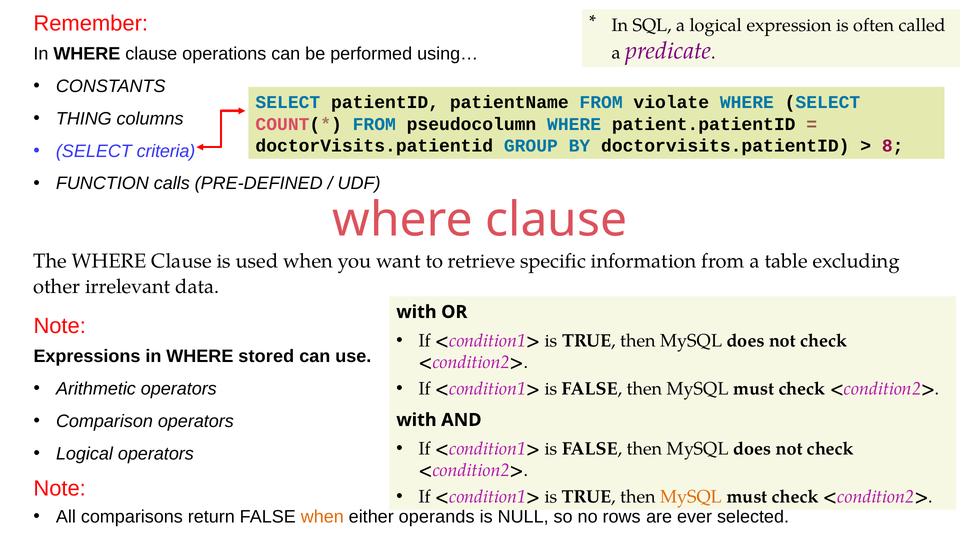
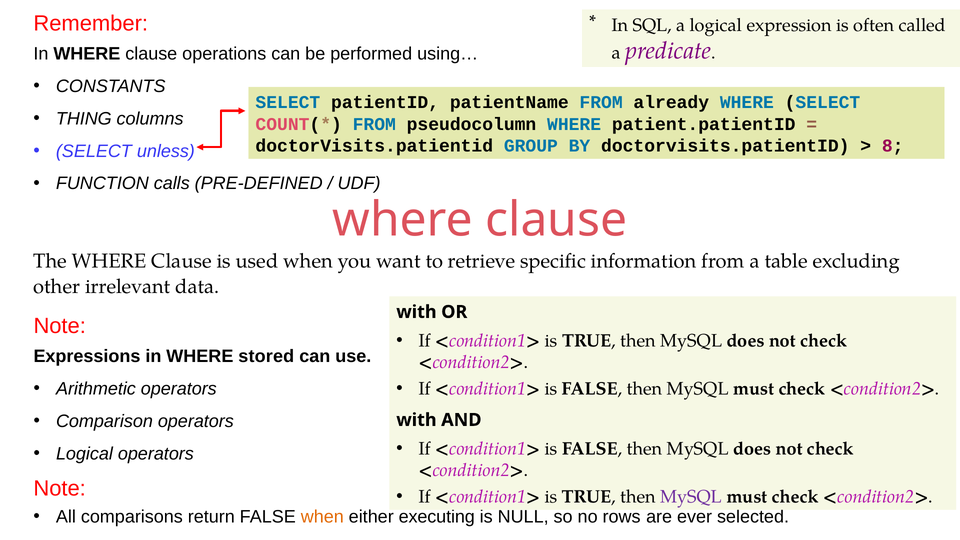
violate: violate -> already (671, 103)
criteria: criteria -> unless (166, 151)
MySQL colour: orange -> purple (691, 497)
operands: operands -> executing (437, 517)
